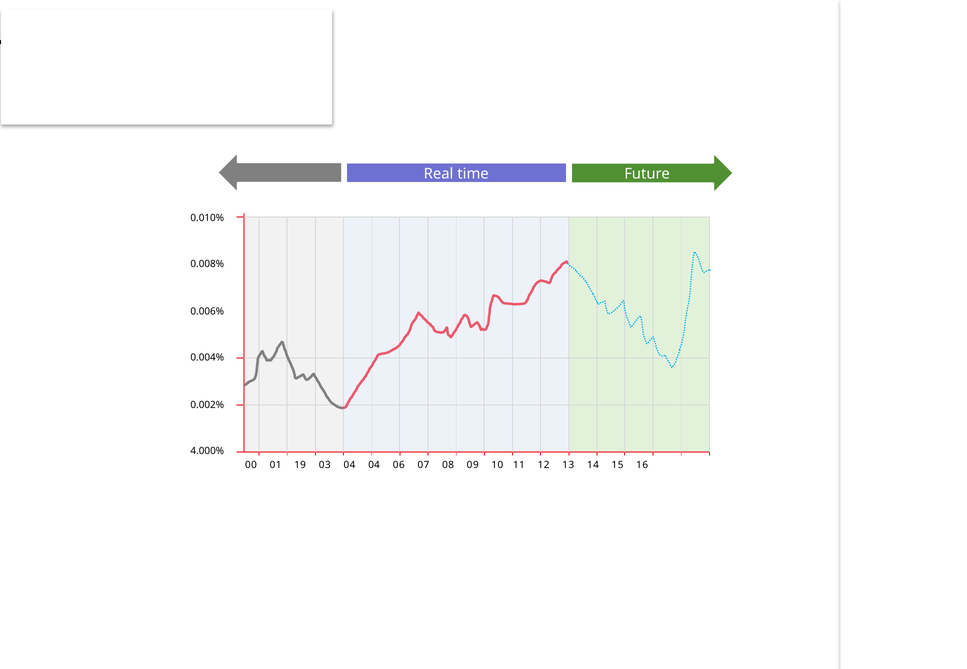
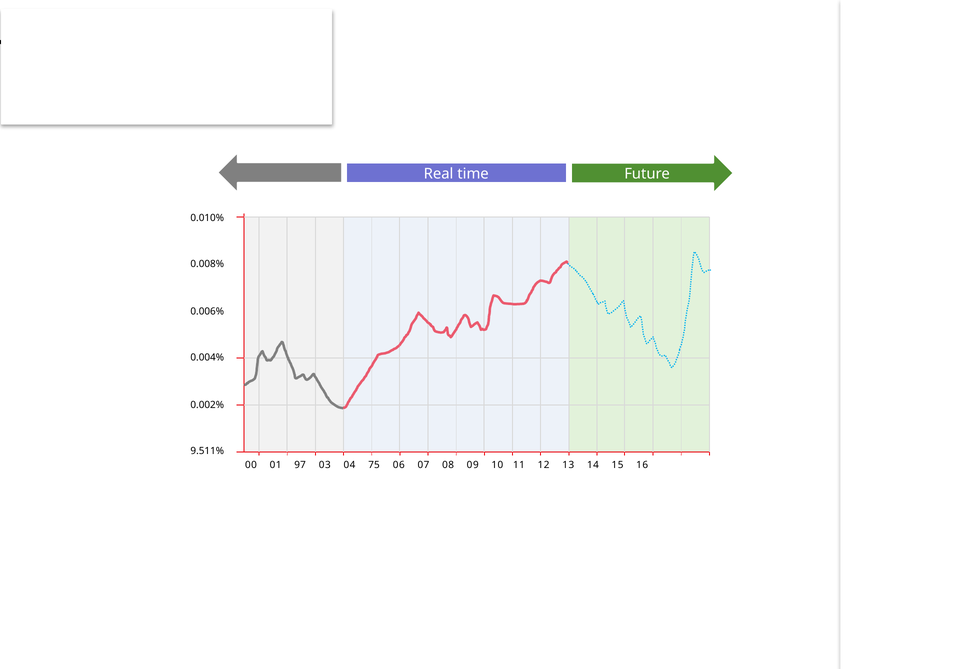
4.000%: 4.000% -> 9.511% (207, 451)
19: 19 -> 97 (300, 465)
04 04: 04 -> 75 (374, 465)
